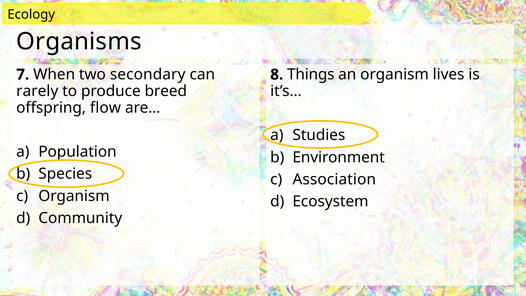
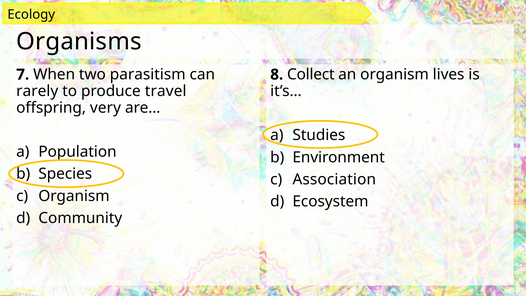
secondary: secondary -> parasitism (148, 75)
Things: Things -> Collect (311, 75)
breed: breed -> travel (166, 91)
flow: flow -> very (105, 108)
